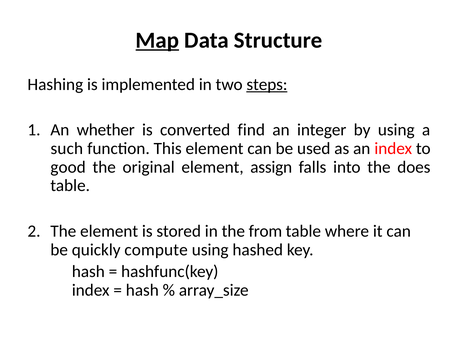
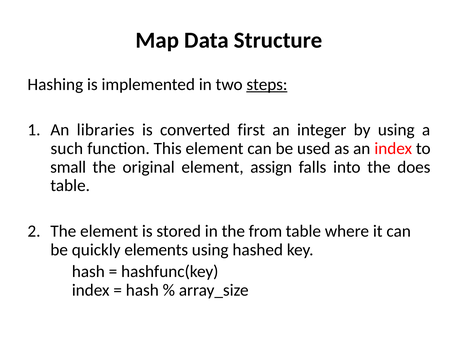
Map underline: present -> none (157, 40)
whether: whether -> libraries (106, 130)
find: find -> first (251, 130)
good: good -> small (68, 167)
compute: compute -> elements (156, 250)
